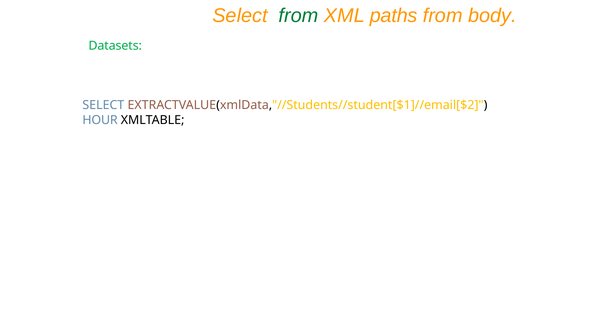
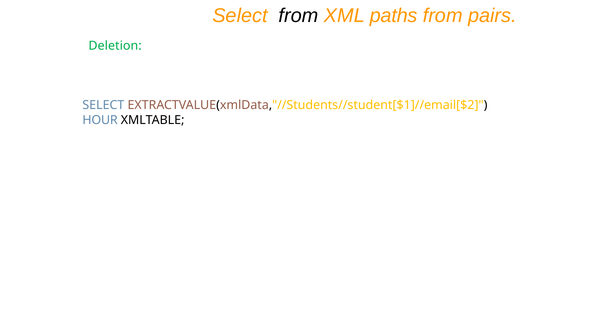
from colour: green -> black (298, 16)
body: body -> pairs (492, 16)
Datasets: Datasets -> Deletion (115, 46)
